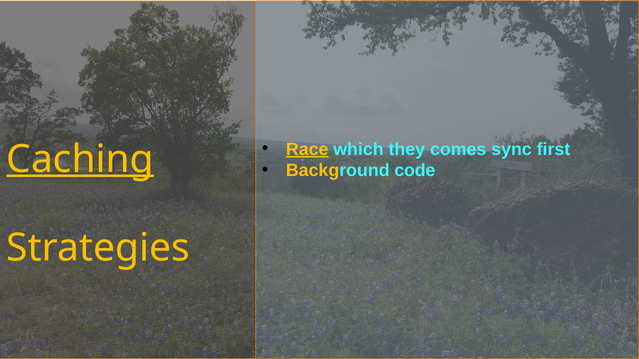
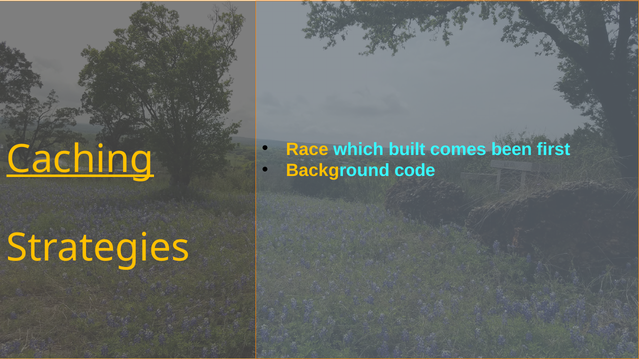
Race underline: present -> none (307, 149)
they: they -> built (407, 149)
sync: sync -> been (512, 149)
